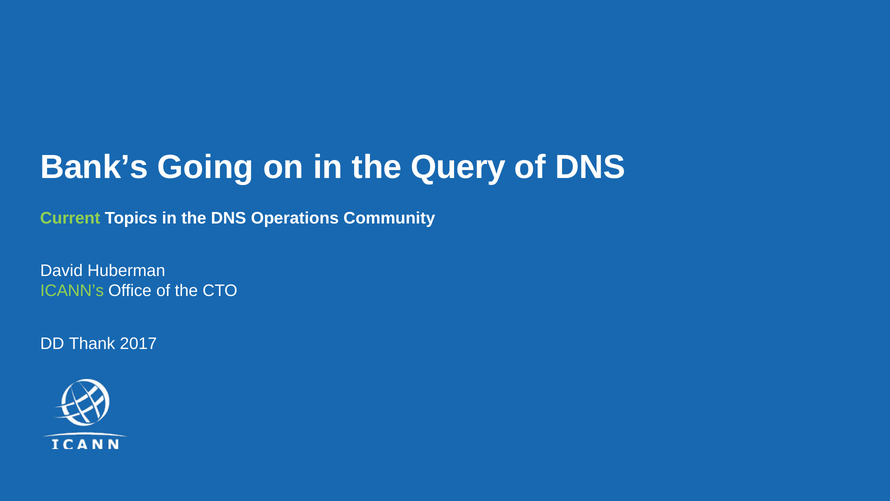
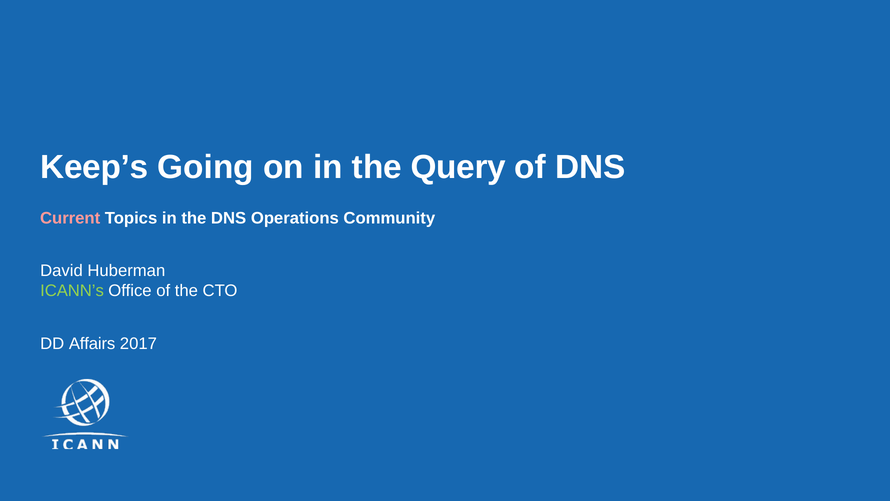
Bank’s: Bank’s -> Keep’s (94, 167)
Current colour: light green -> pink (70, 218)
Thank: Thank -> Affairs (92, 344)
